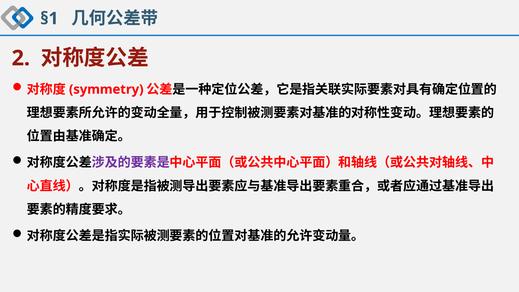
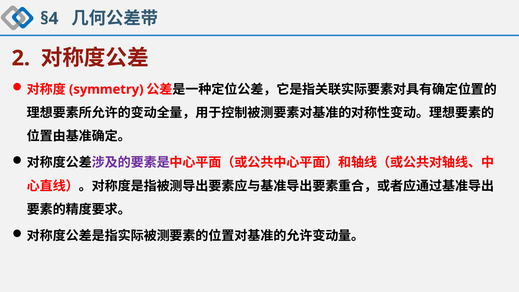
§1: §1 -> §4 (49, 18)
